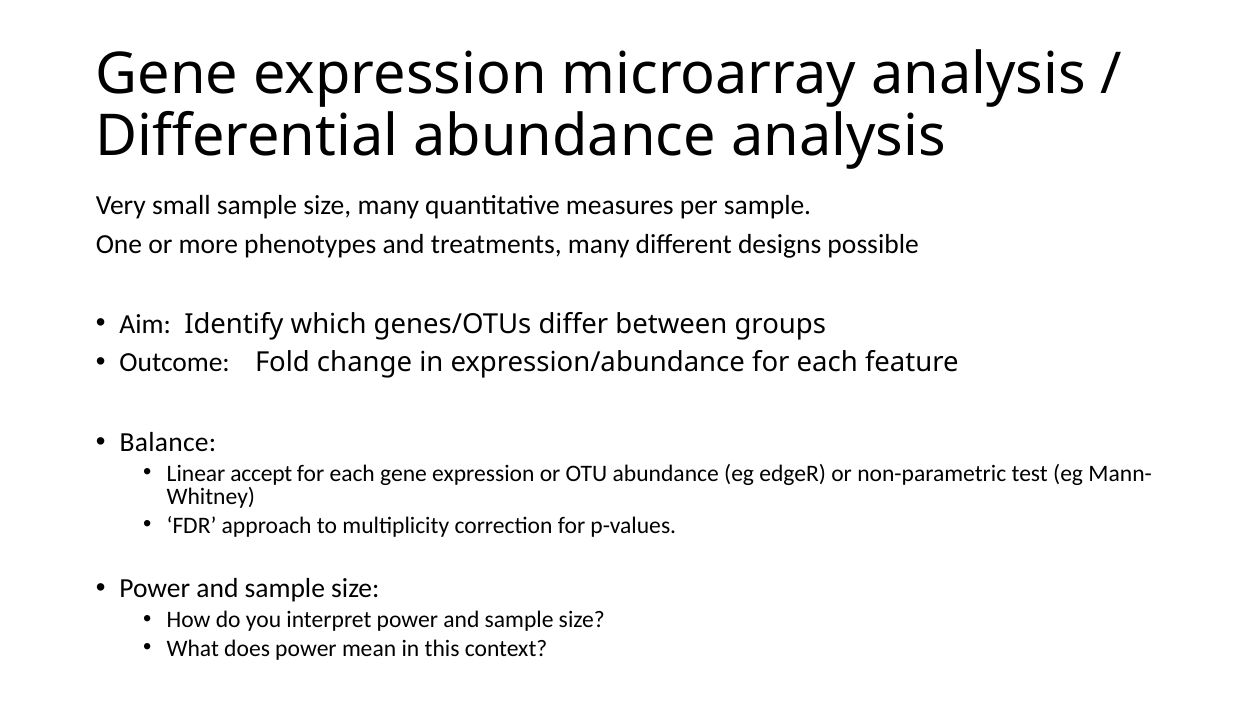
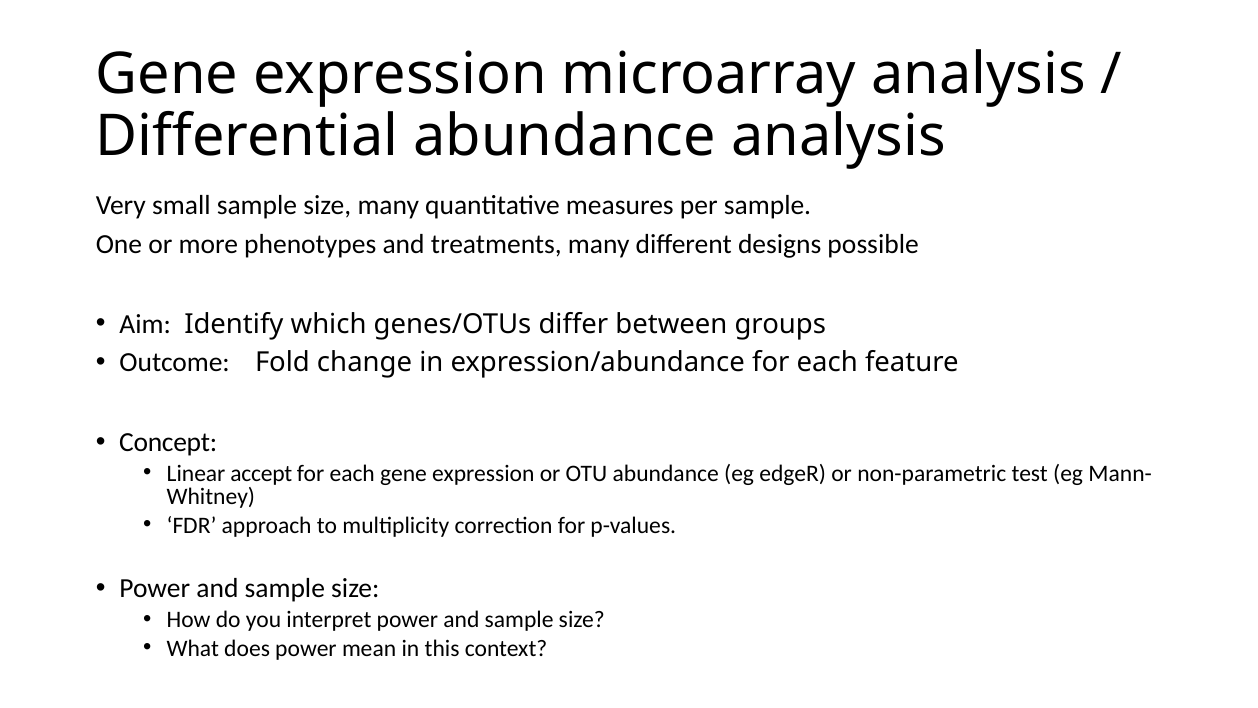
Balance: Balance -> Concept (168, 442)
